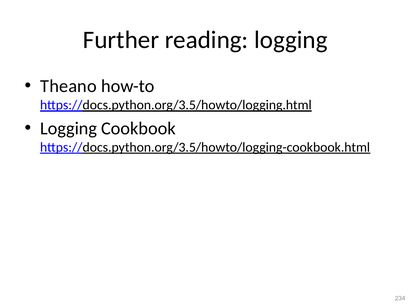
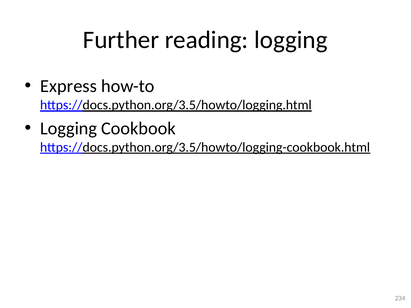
Theano: Theano -> Express (69, 86)
